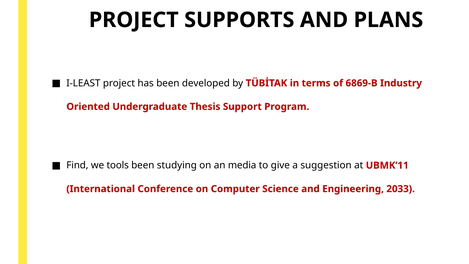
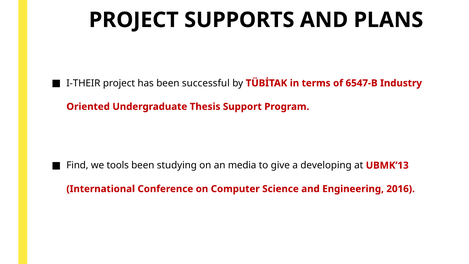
I-LEAST: I-LEAST -> I-THEIR (83, 83)
developed: developed -> successful (206, 83)
6869-B: 6869-B -> 6547-B (362, 83)
suggestion: suggestion -> developing (326, 165)
UBMK’11: UBMK’11 -> UBMK’13 (387, 165)
2033: 2033 -> 2016 (401, 189)
